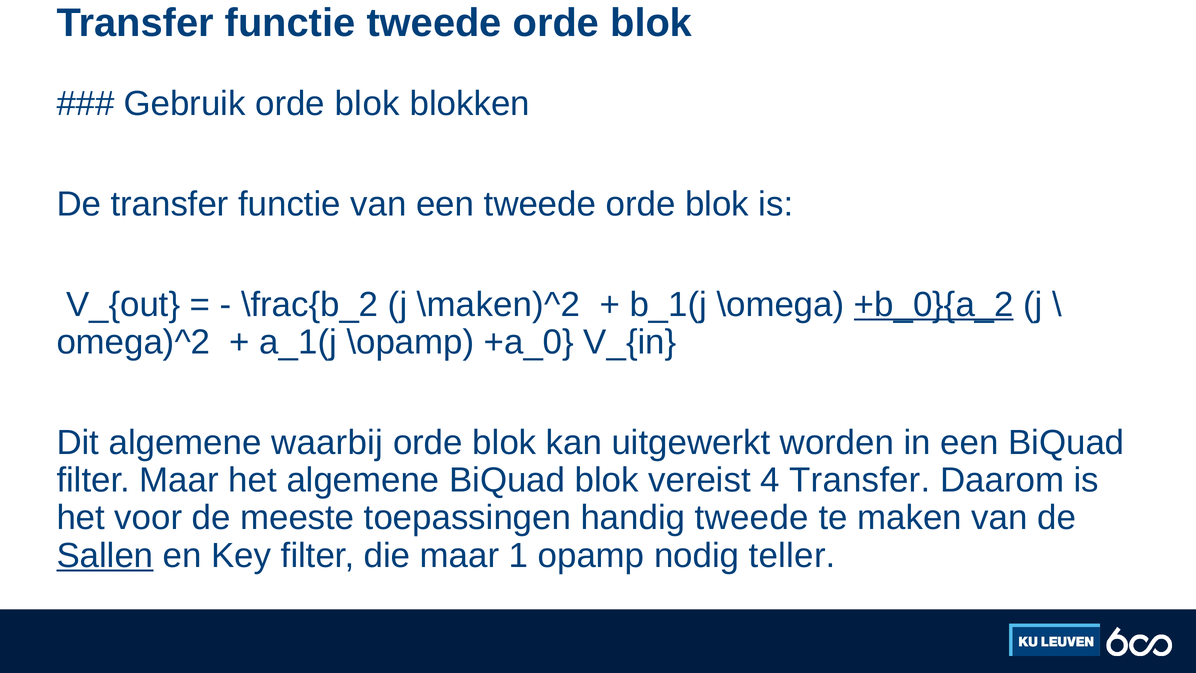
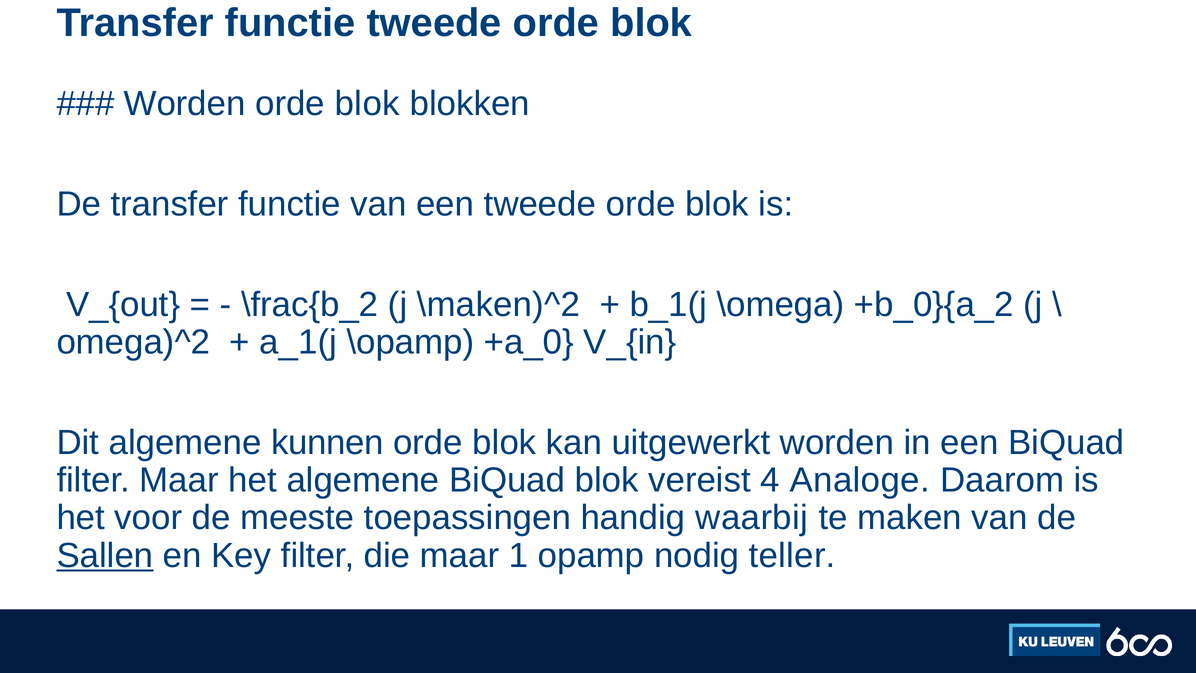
Gebruik: Gebruik -> Worden (185, 104)
+b_0}{a_2 underline: present -> none (934, 304)
waarbij: waarbij -> kunnen (327, 442)
4 Transfer: Transfer -> Analoge (860, 480)
handig tweede: tweede -> waarbij (752, 518)
